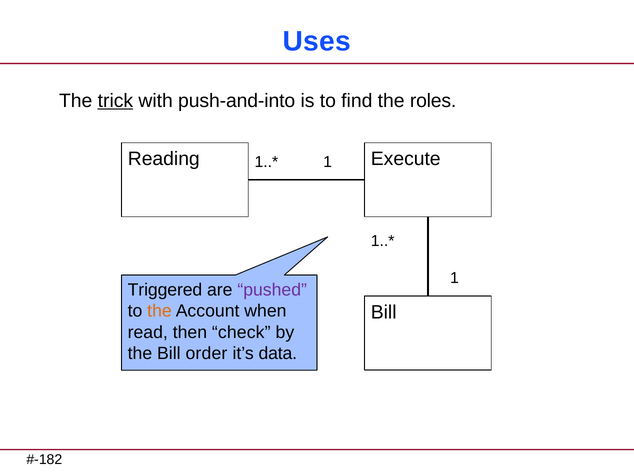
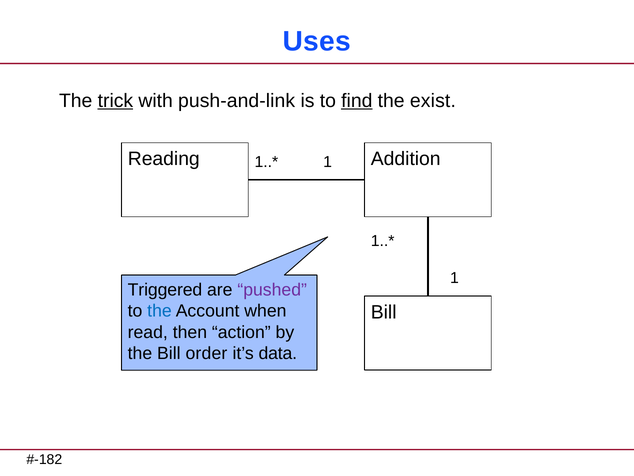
push-and-into: push-and-into -> push-and-link (237, 101)
find underline: none -> present (357, 101)
roles: roles -> exist (433, 101)
Execute: Execute -> Addition (406, 159)
the colour: orange -> blue (159, 311)
check: check -> action (241, 332)
